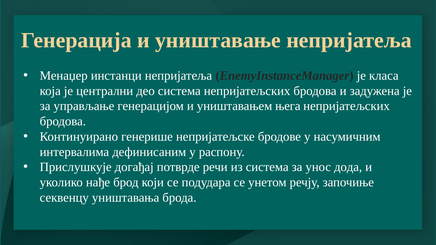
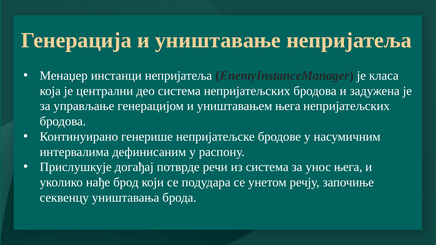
унос дода: дода -> њега (348, 167)
